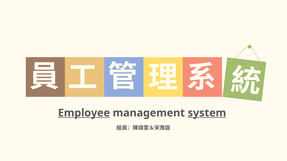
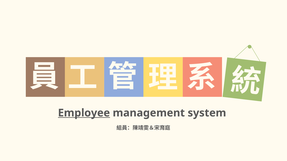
system underline: present -> none (207, 113)
